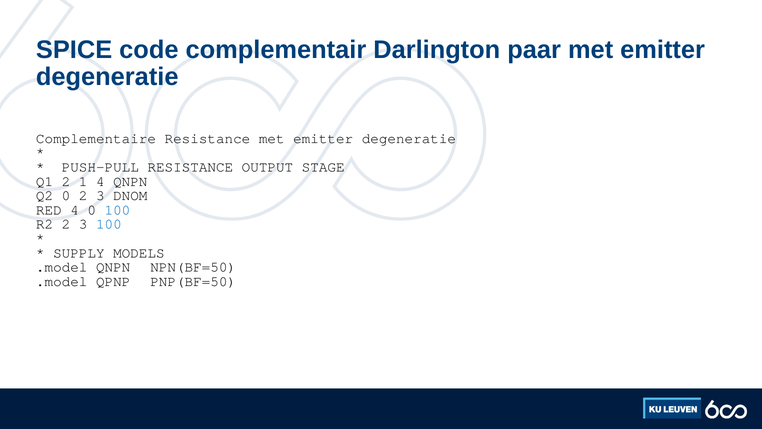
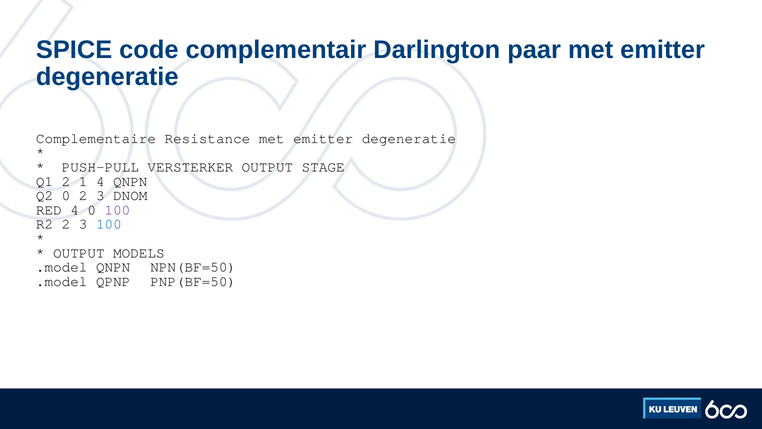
PUSH-PULL RESISTANCE: RESISTANCE -> VERSTERKER (190, 167)
100 colour: blue -> purple (117, 210)
SUPPLY: SUPPLY -> OUTPUT (79, 253)
